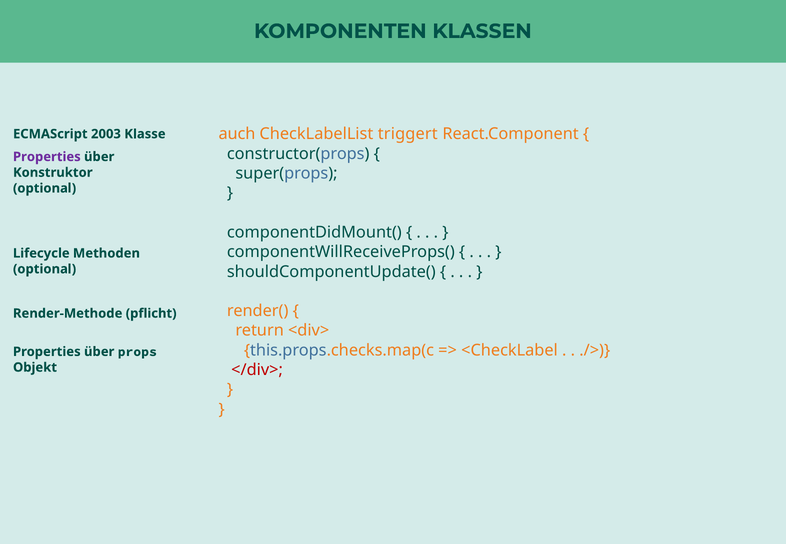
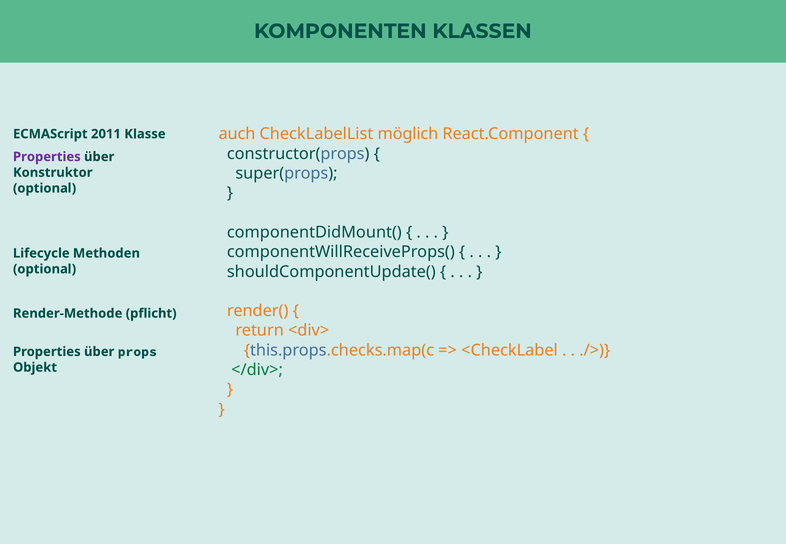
triggert: triggert -> möglich (408, 134)
2003: 2003 -> 2011 (106, 134)
</div> colour: red -> green (257, 370)
